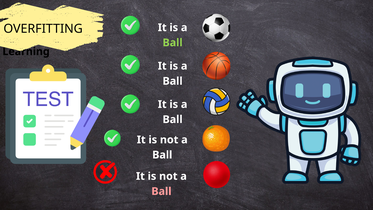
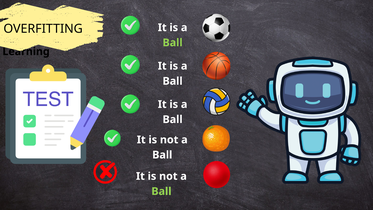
Ball colour: pink -> light green (161, 191)
